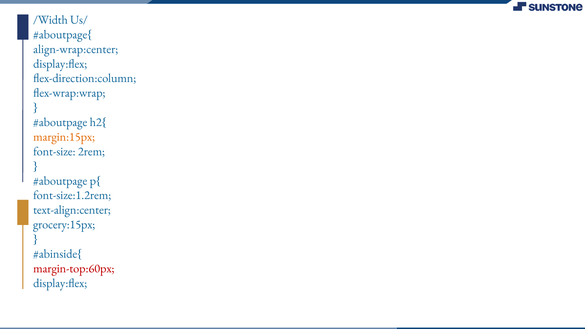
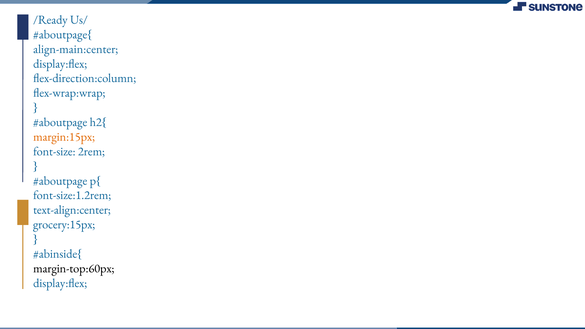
/Width: /Width -> /Ready (50, 20)
align-wrap:center: align-wrap:center -> align-main:center (76, 49)
margin-top:60px colour: red -> black (74, 268)
